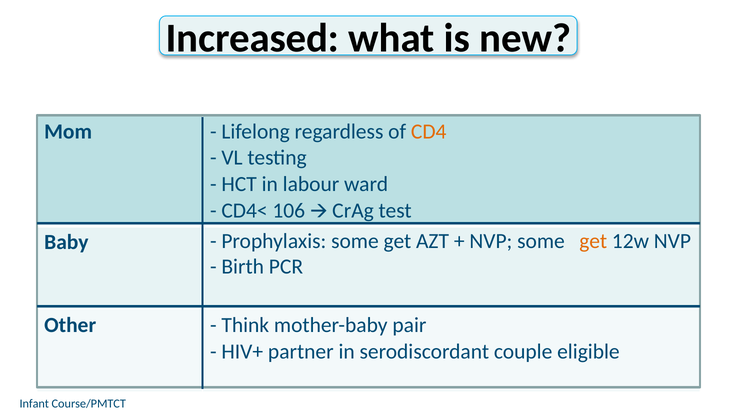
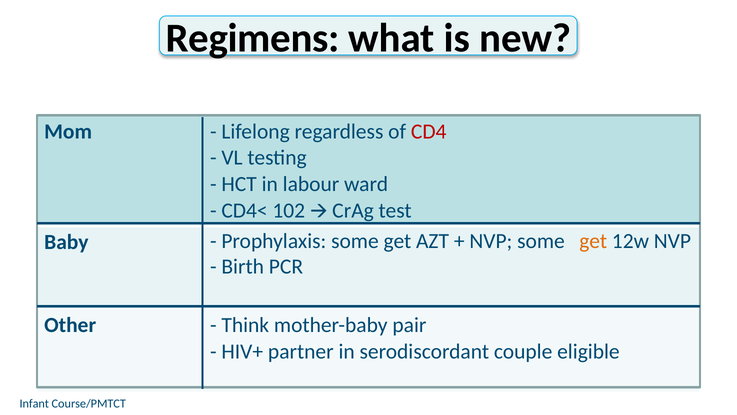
Increased: Increased -> Regimens (253, 38)
CD4 colour: orange -> red (429, 131)
106: 106 -> 102 (289, 210)
